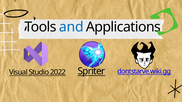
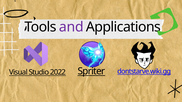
and colour: blue -> purple (71, 27)
